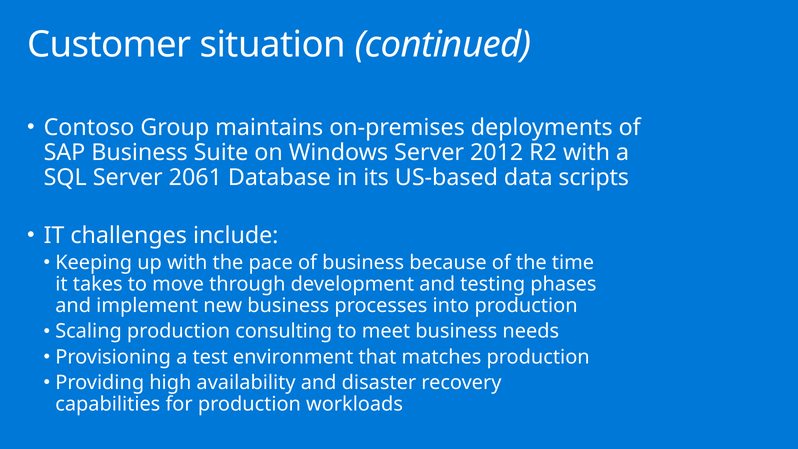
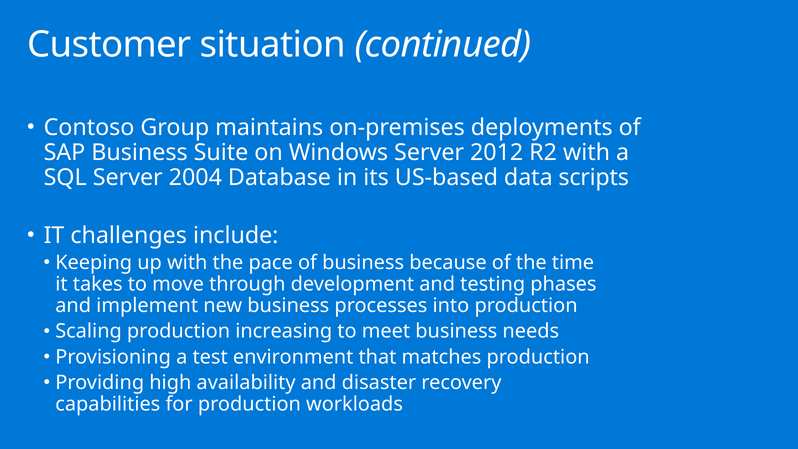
2061: 2061 -> 2004 (195, 178)
consulting: consulting -> increasing (284, 331)
